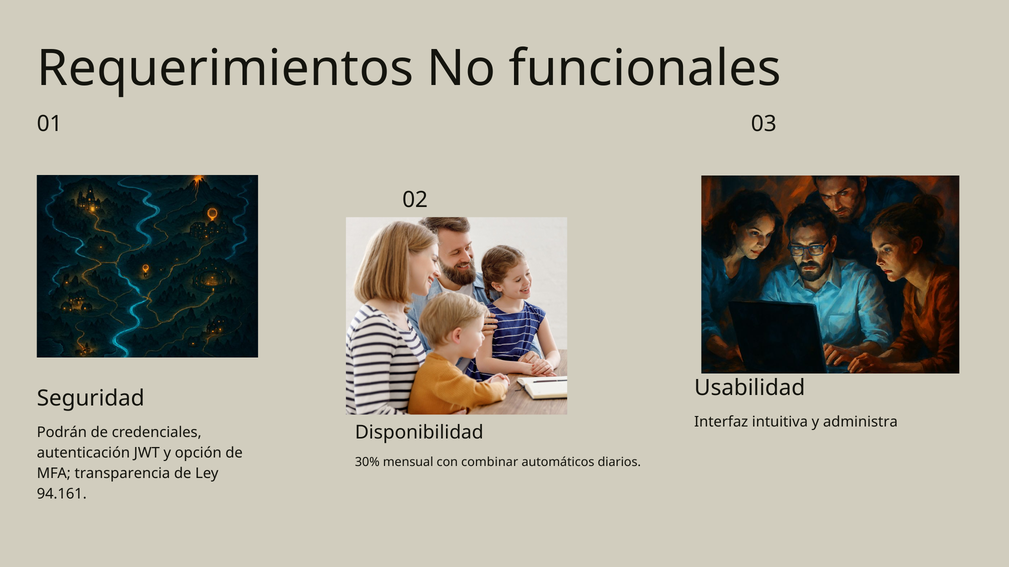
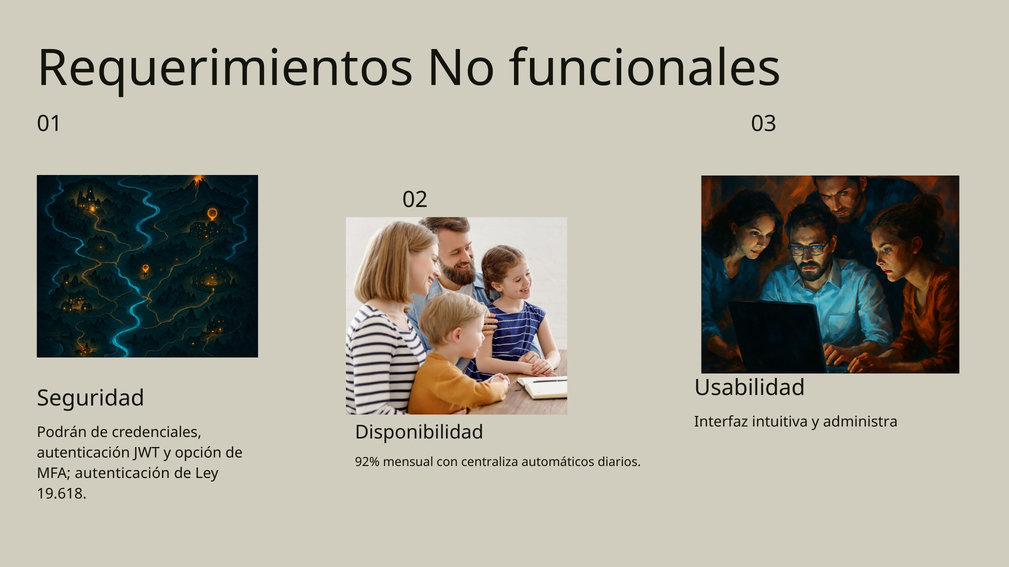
30%: 30% -> 92% (367, 463)
combinar: combinar -> centraliza (490, 463)
MFA transparencia: transparencia -> autenticación (122, 474)
94.161: 94.161 -> 19.618 (62, 494)
